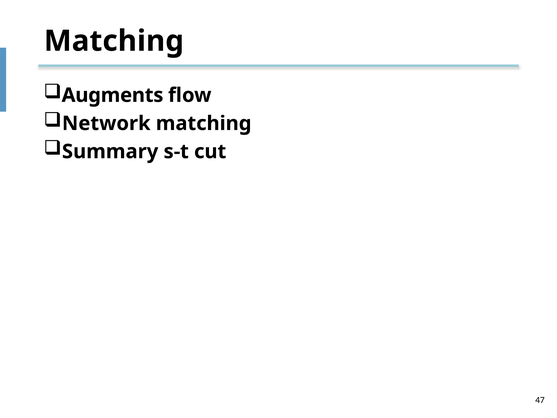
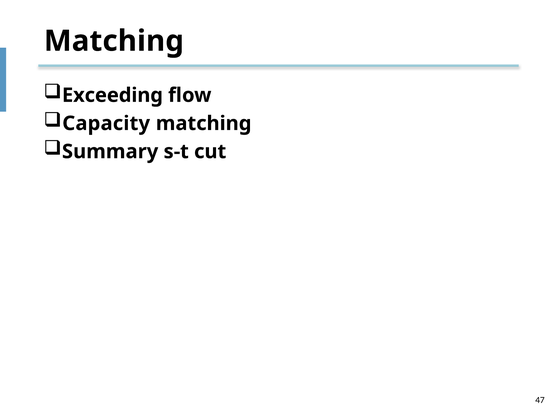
Augments: Augments -> Exceeding (112, 95)
Network: Network -> Capacity (106, 123)
